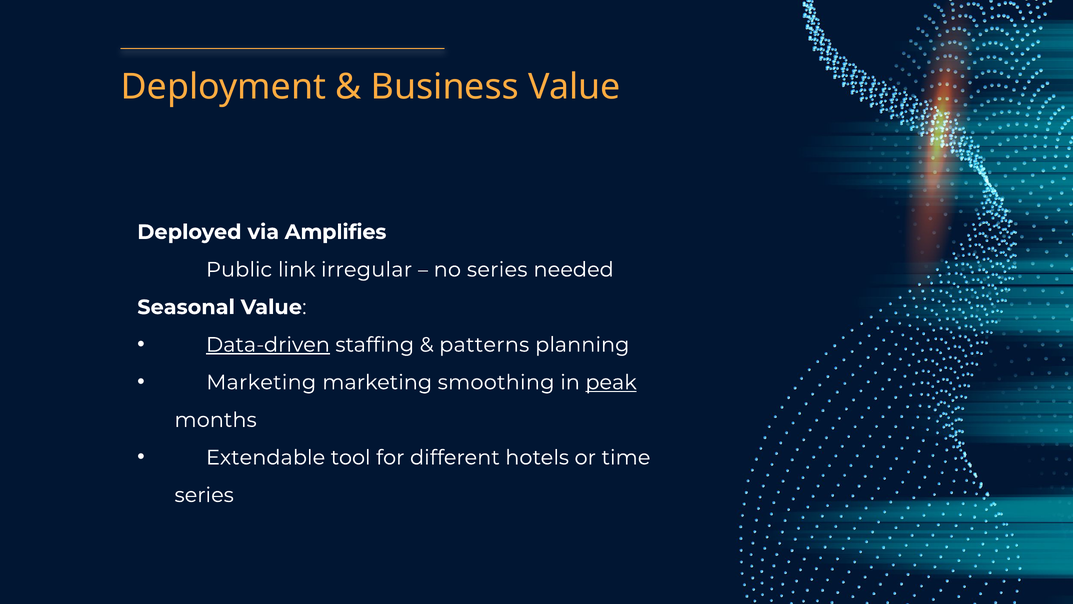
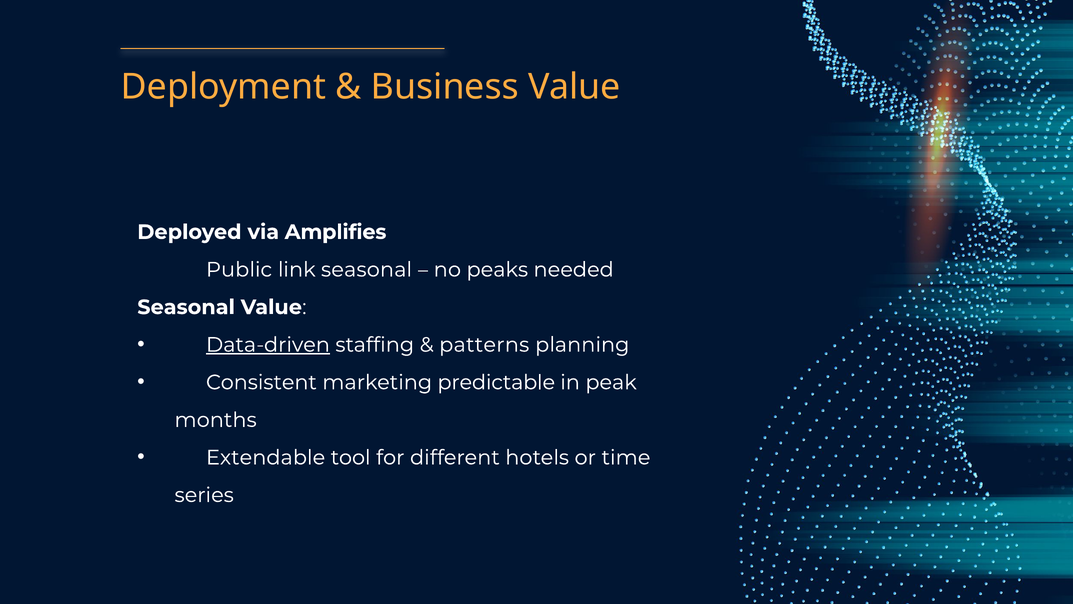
link irregular: irregular -> seasonal (367, 269)
no series: series -> peaks (497, 269)
Marketing: Marketing -> Consistent (261, 382)
smoothing: smoothing -> predictable (496, 382)
peak underline: present -> none (611, 382)
